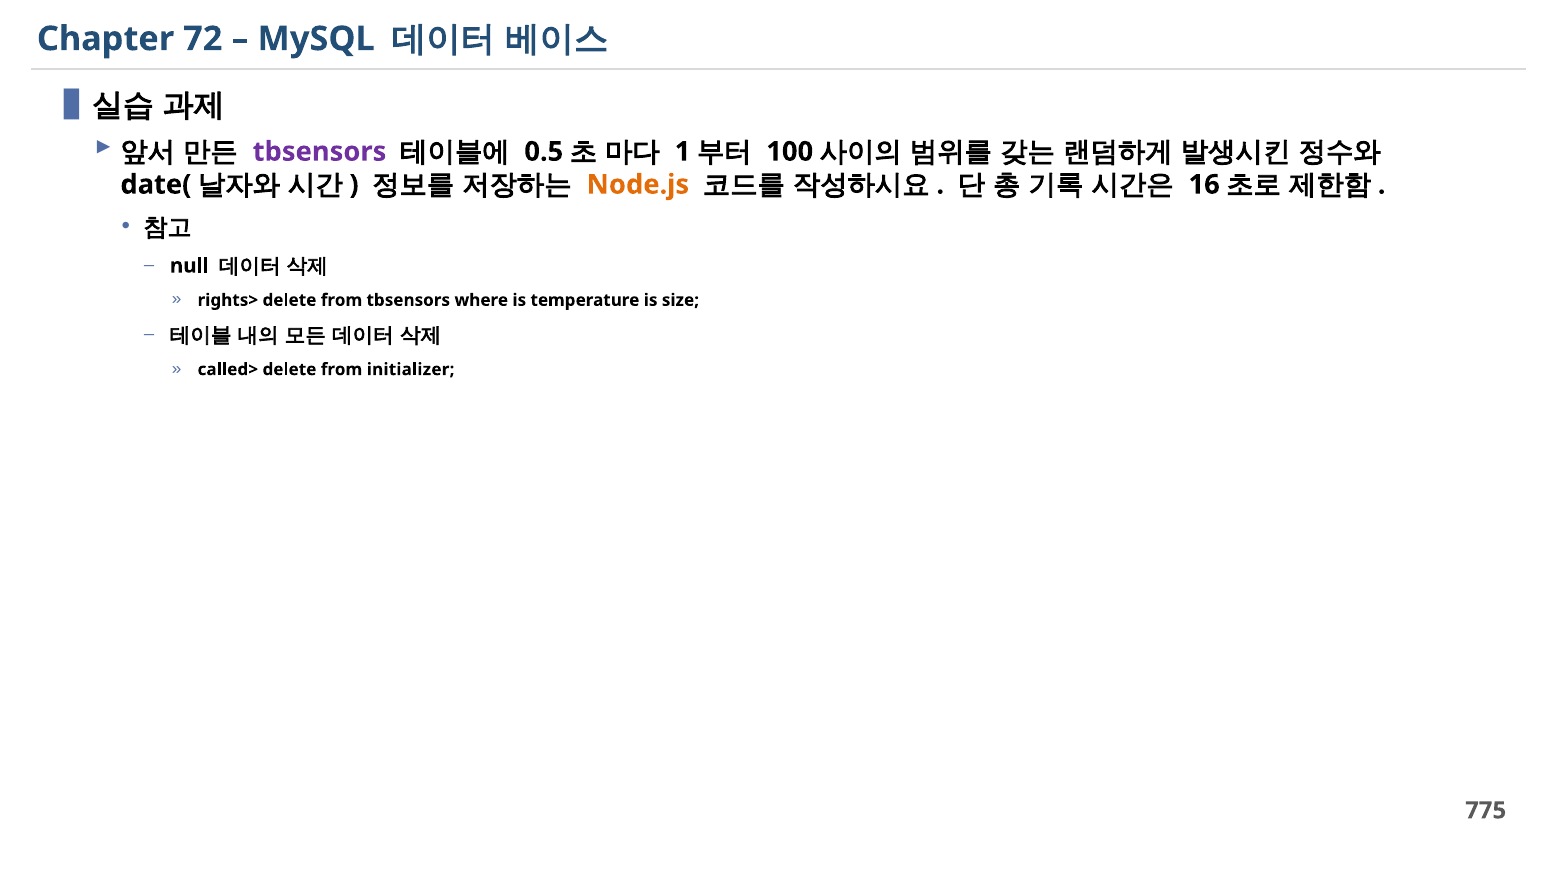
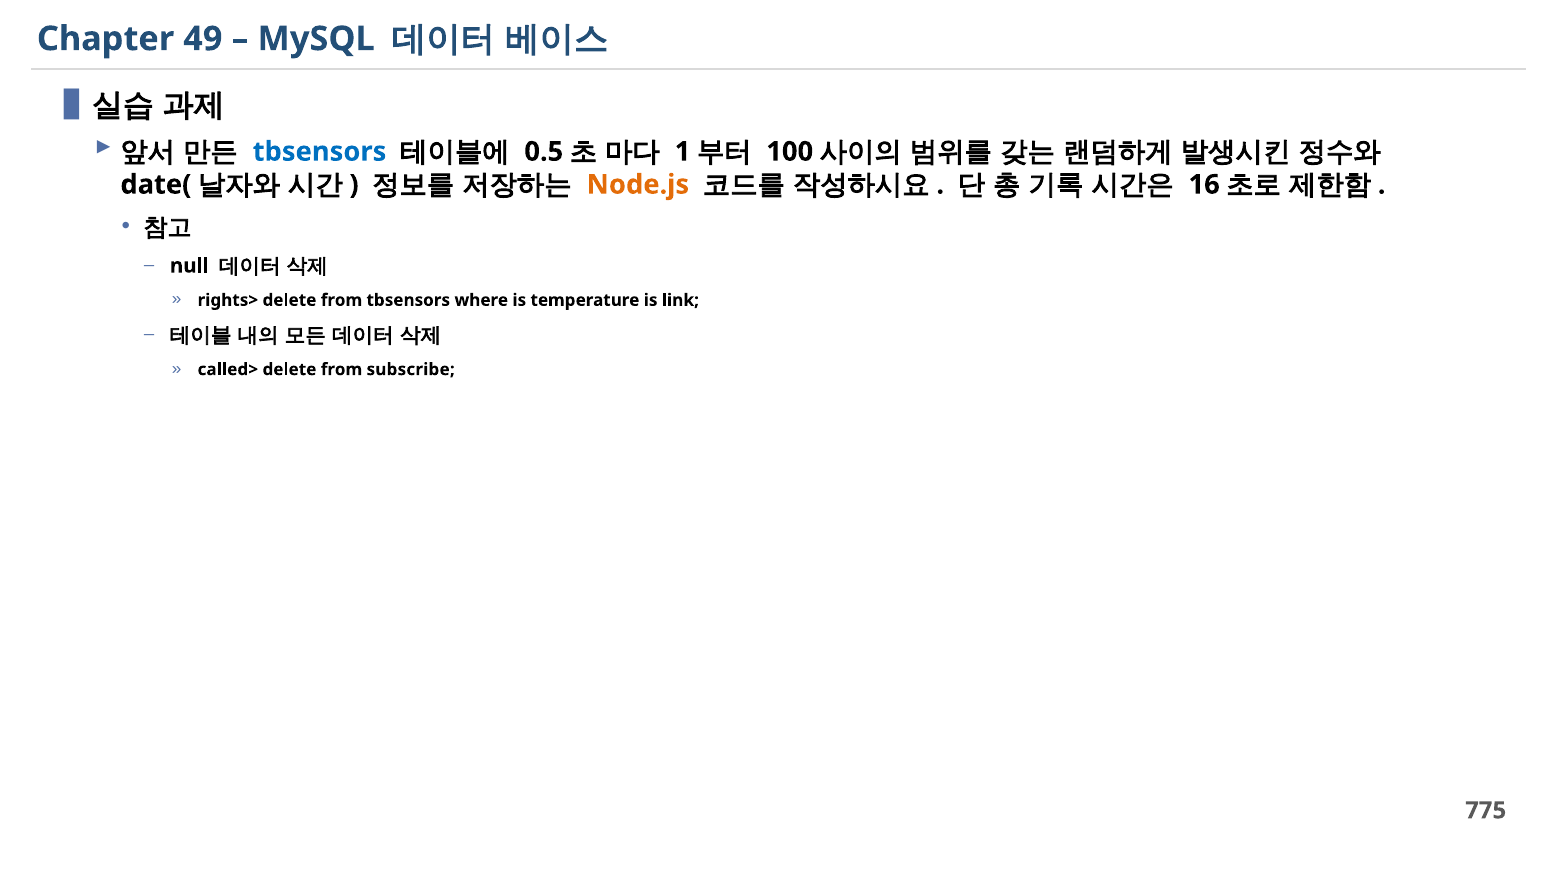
72: 72 -> 49 (203, 39)
tbsensors colour: purple -> blue (320, 152)
size: size -> link (680, 300)
initializer: initializer -> subscribe (411, 370)
